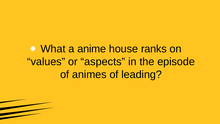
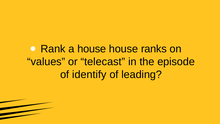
What: What -> Rank (53, 49)
a anime: anime -> house (92, 49)
aspects: aspects -> telecast (103, 62)
animes: animes -> identify (89, 74)
